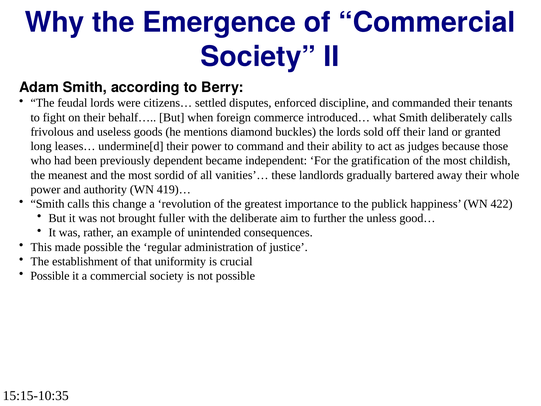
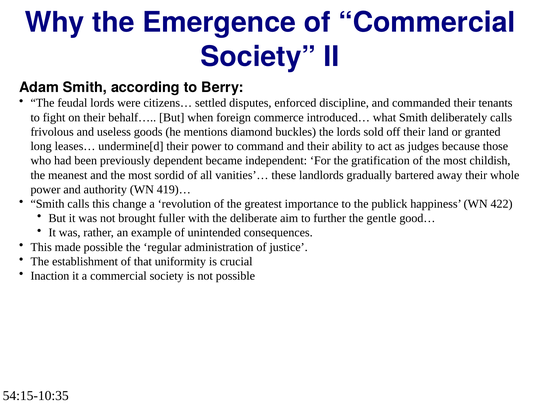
unless: unless -> gentle (381, 218)
Possible: Possible -> Inaction (50, 276)
15:15-10:35: 15:15-10:35 -> 54:15-10:35 (36, 396)
